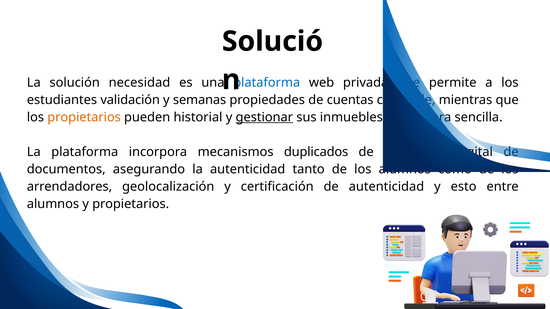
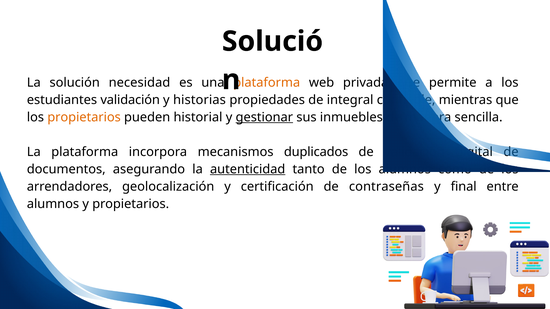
plataforma colour: blue -> orange (267, 83)
semanas: semanas -> historias (199, 100)
cuentas: cuentas -> integral (350, 100)
autenticidad underline: none -> present (248, 169)
de autenticidad: autenticidad -> contraseñas (386, 187)
esto: esto -> final (464, 187)
